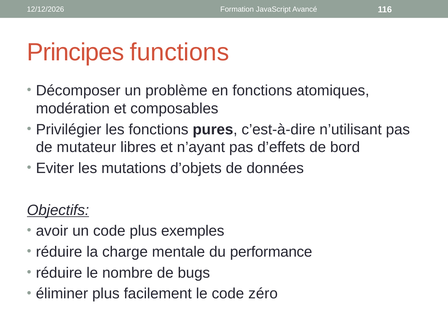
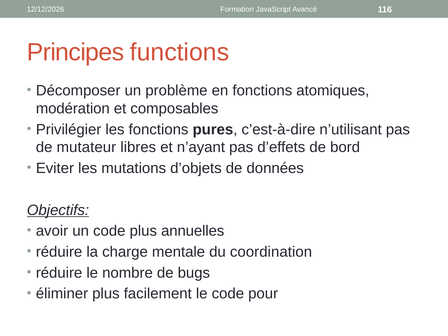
exemples: exemples -> annuelles (193, 231)
performance: performance -> coordination (271, 252)
zéro: zéro -> pour (263, 294)
